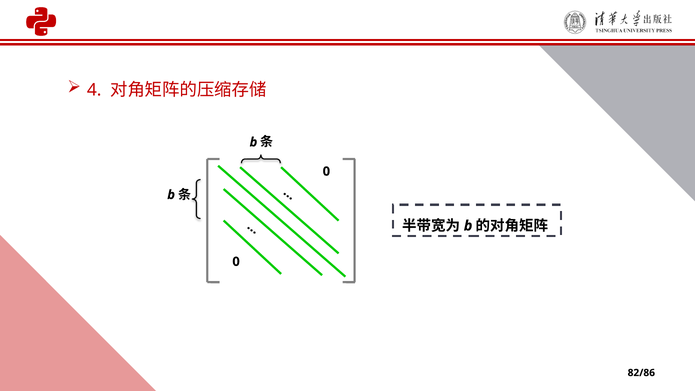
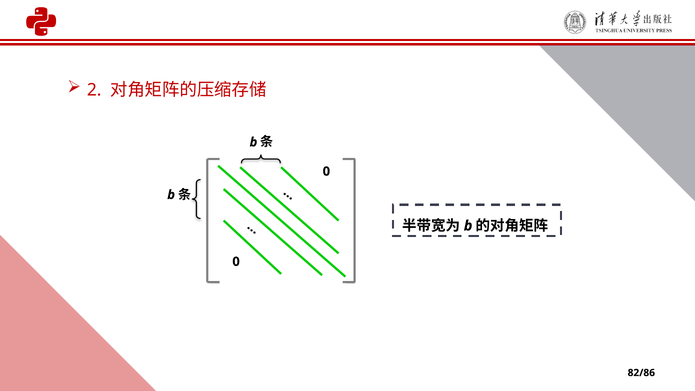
4: 4 -> 2 (94, 90)
